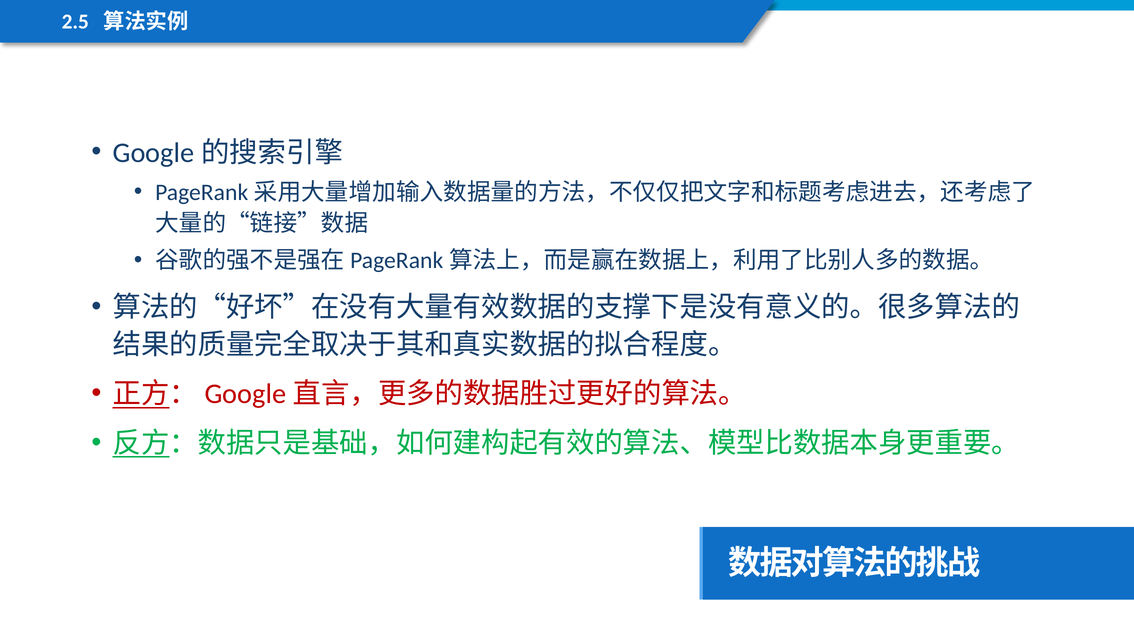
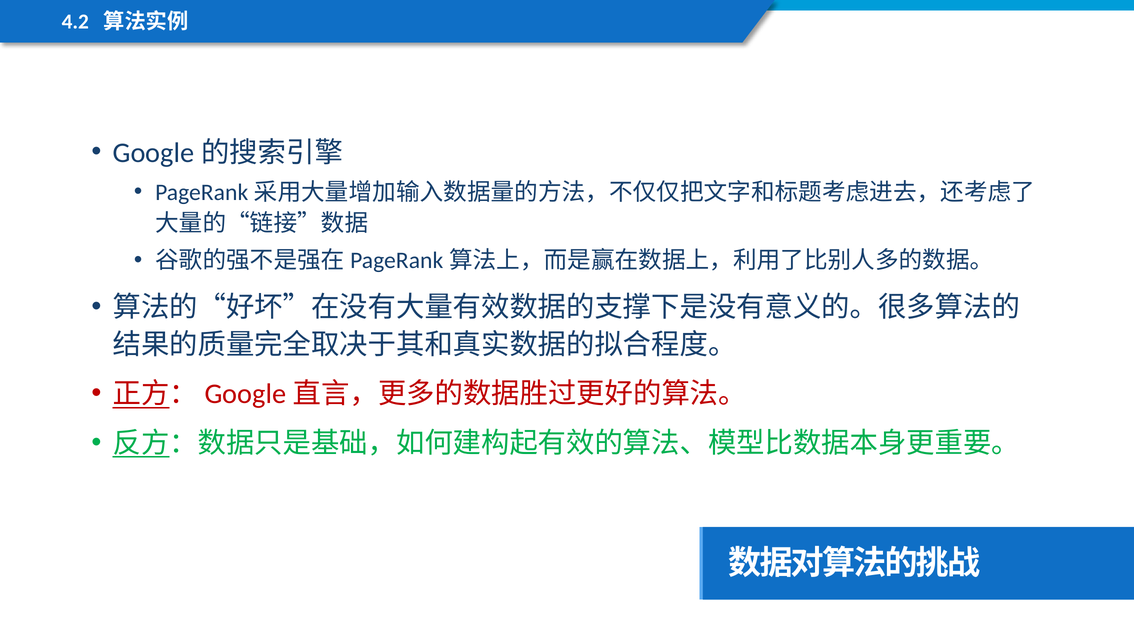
2.5: 2.5 -> 4.2 (75, 22)
